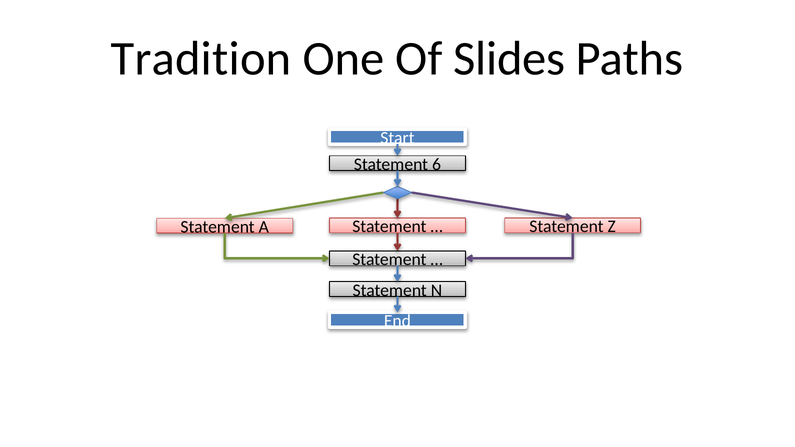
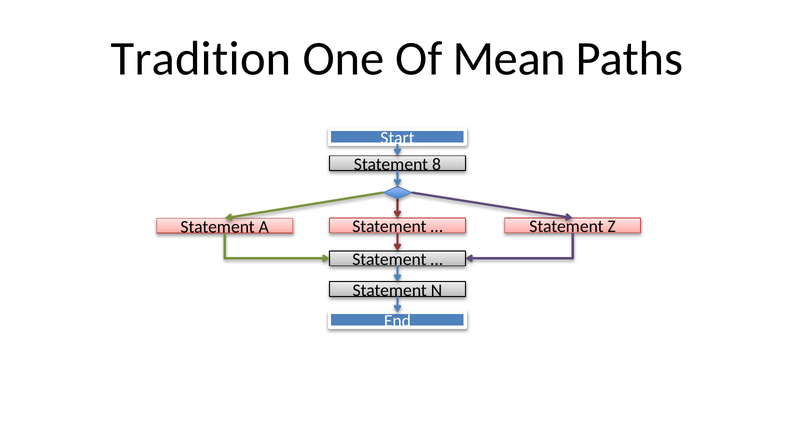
Slides: Slides -> Mean (509, 59)
6: 6 -> 8 (436, 164)
